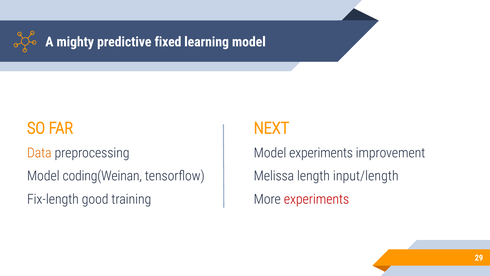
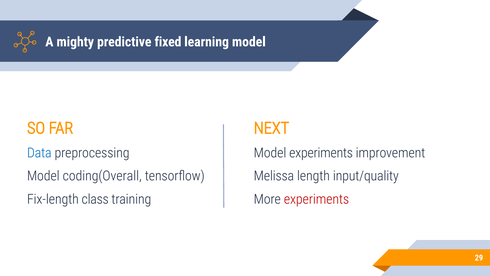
Data colour: orange -> blue (39, 153)
coding(Weinan: coding(Weinan -> coding(Overall (102, 176)
input/length: input/length -> input/quality (366, 176)
good: good -> class (95, 199)
